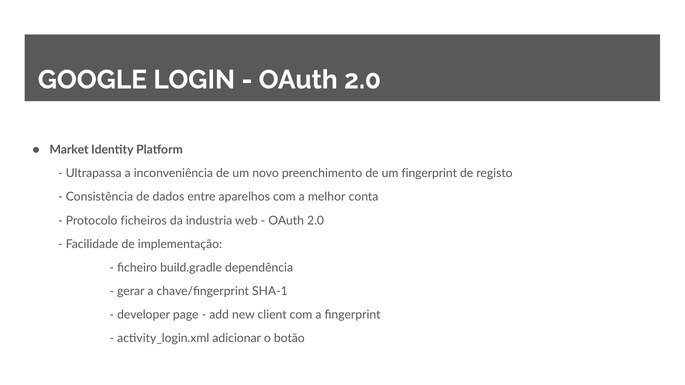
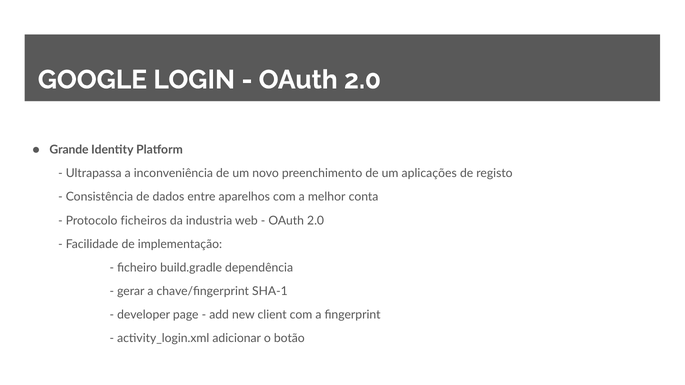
Market: Market -> Grande (69, 150)
um fingerprint: fingerprint -> aplicações (429, 174)
